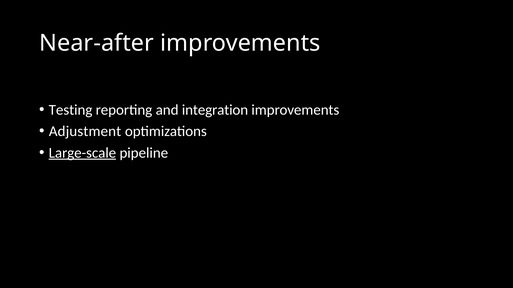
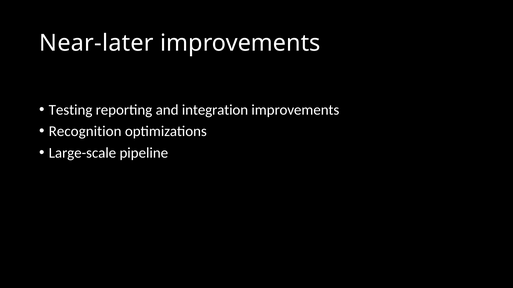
Near-after: Near-after -> Near-later (96, 43)
Adjustment: Adjustment -> Recognition (85, 132)
Large-scale underline: present -> none (82, 153)
